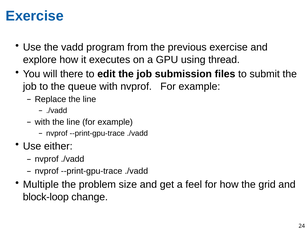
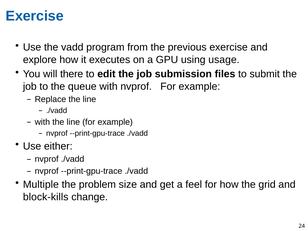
thread: thread -> usage (224, 60)
block-loop: block-loop -> block-kills (46, 197)
